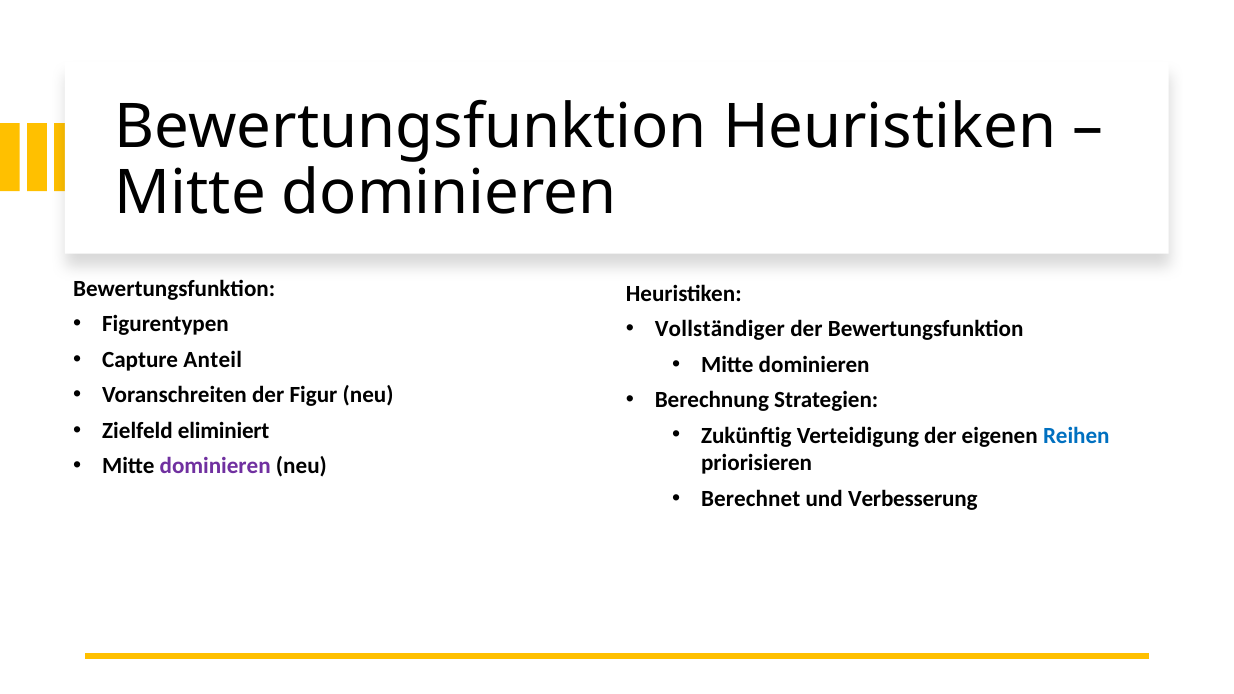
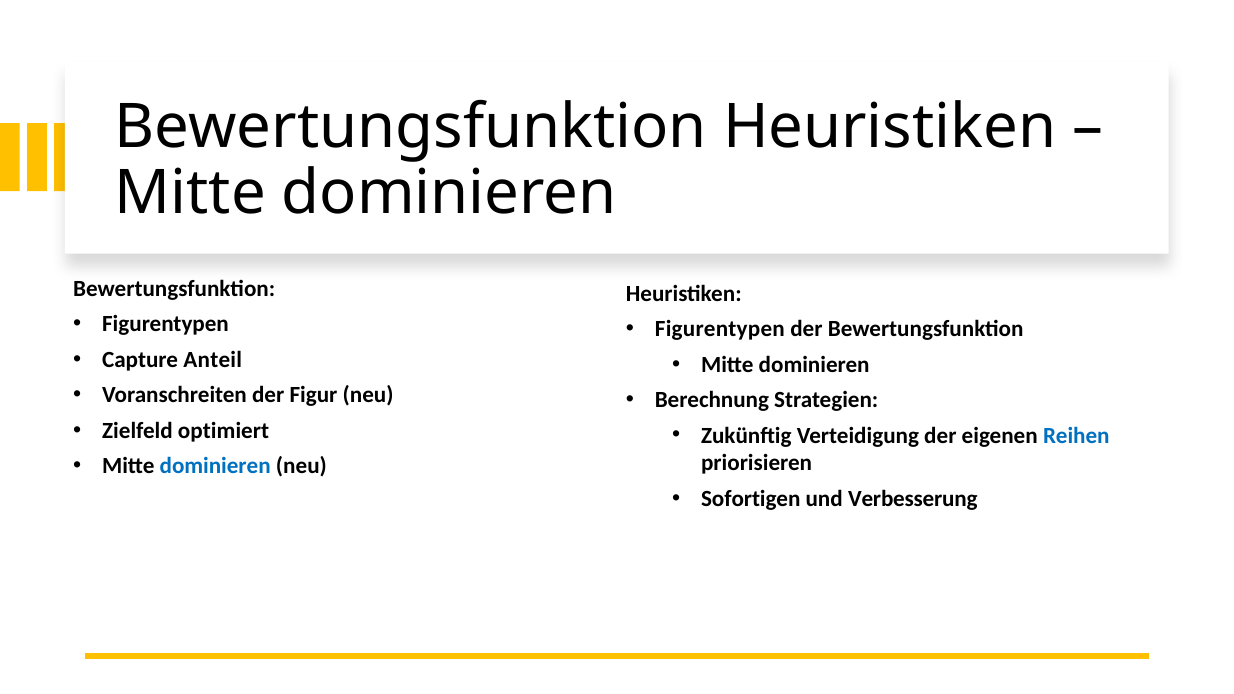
Vollständiger: Vollständiger -> Figurentypen (720, 329)
eliminiert: eliminiert -> optimiert (224, 431)
dominieren colour: purple -> blue (215, 466)
Berechnet: Berechnet -> Sofortigen (751, 499)
